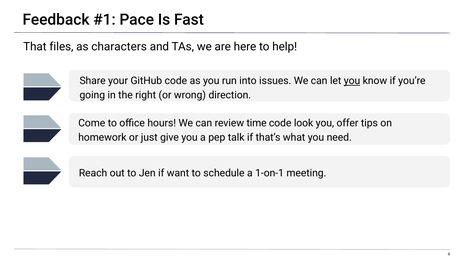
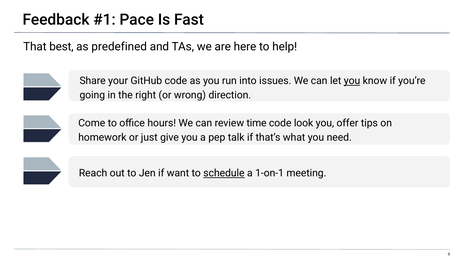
files: files -> best (61, 47)
characters: characters -> predefined (119, 47)
schedule underline: none -> present (224, 173)
